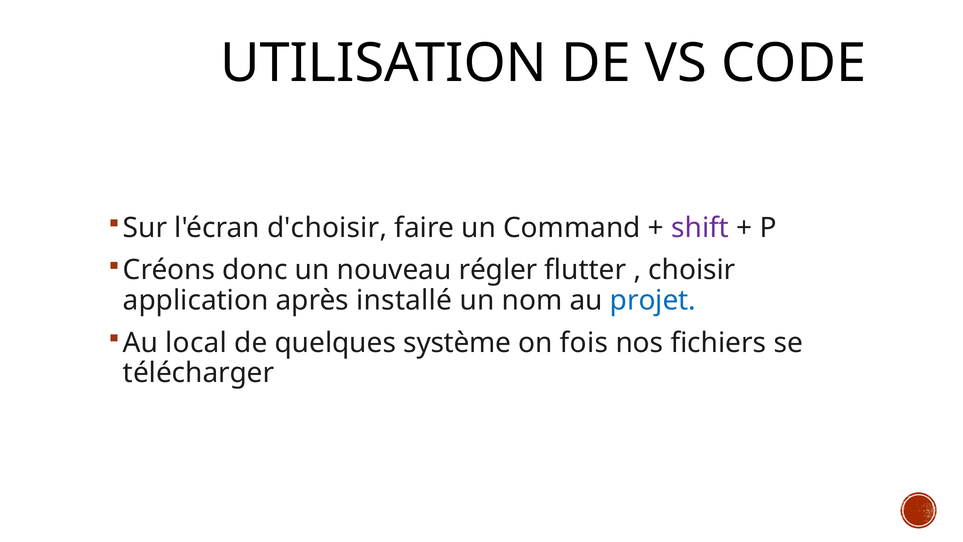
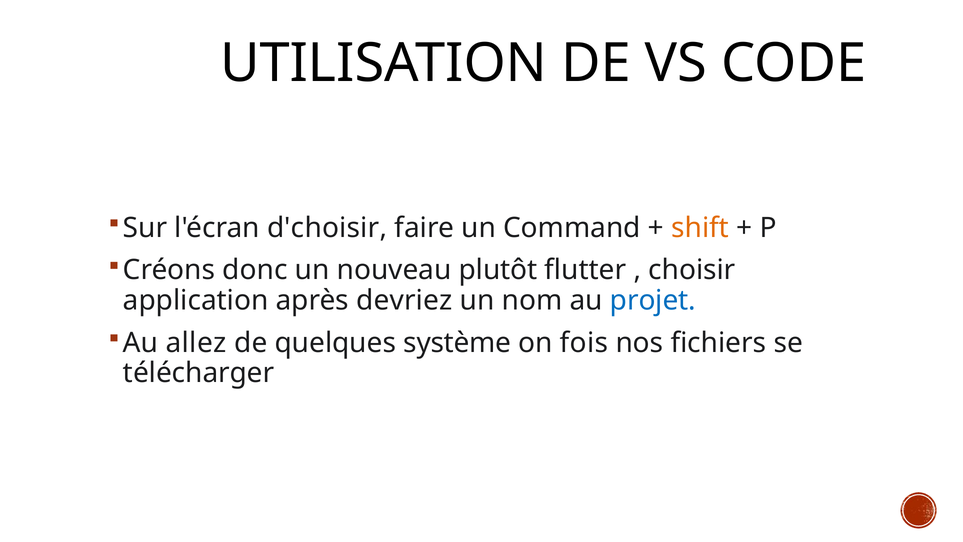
shift colour: purple -> orange (700, 228)
régler: régler -> plutôt (498, 270)
installé: installé -> devriez (404, 300)
local: local -> allez (196, 343)
